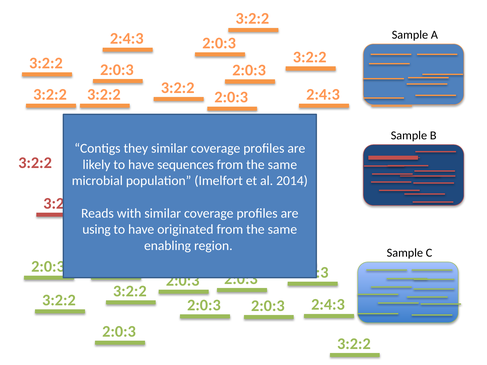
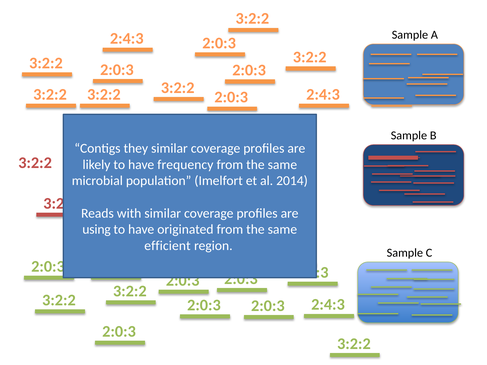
sequences: sequences -> frequency (185, 165)
enabling: enabling -> efficient (167, 246)
